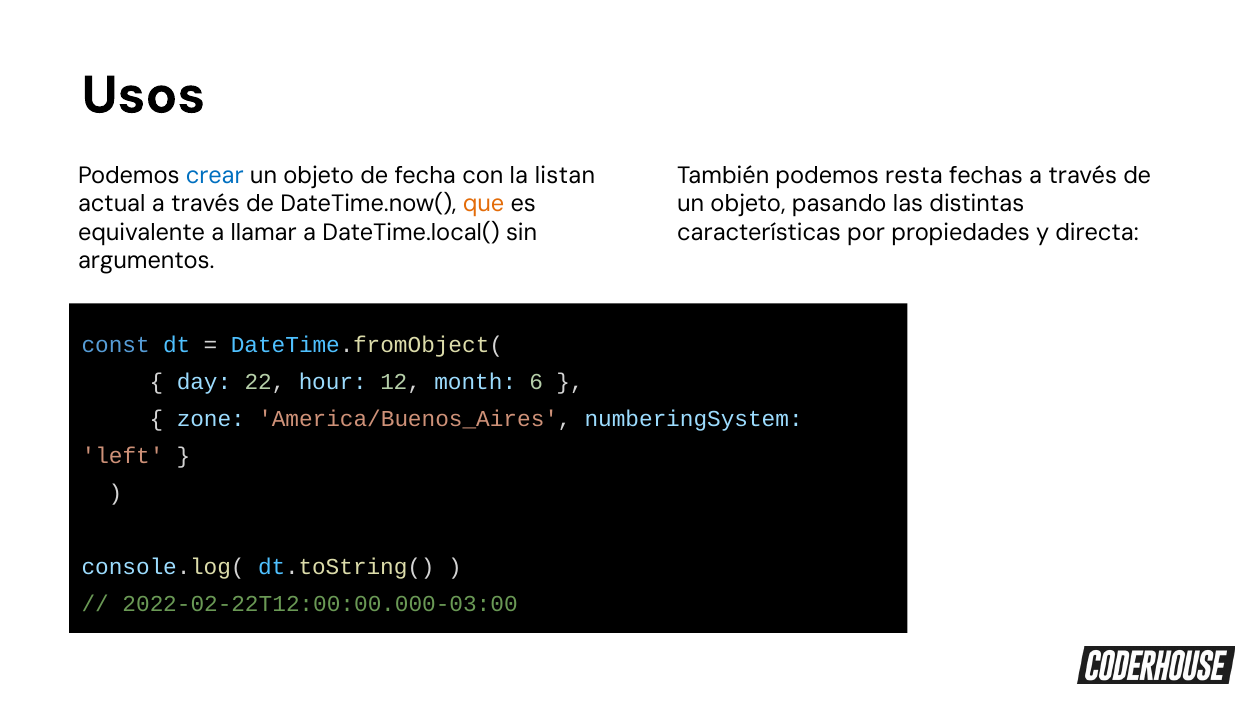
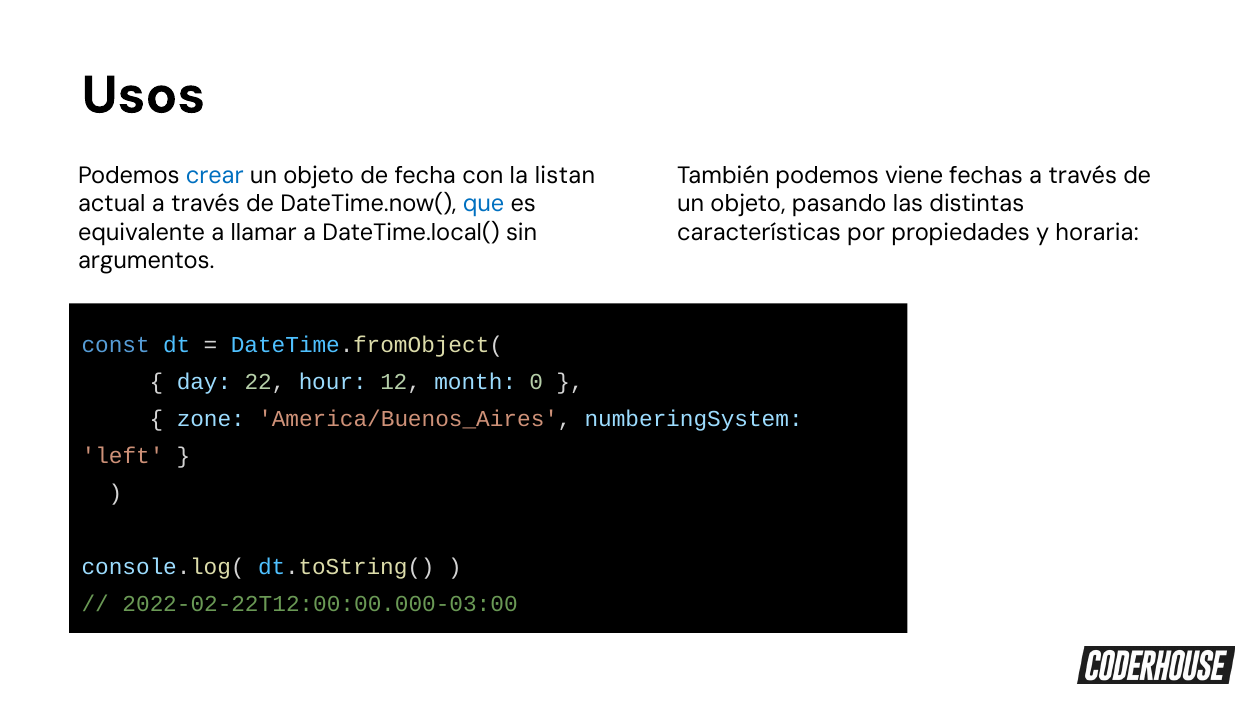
resta: resta -> viene (914, 176)
que colour: orange -> blue (484, 204)
directa: directa -> horaria (1097, 232)
6: 6 -> 0 (536, 382)
